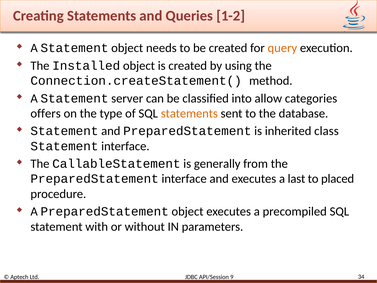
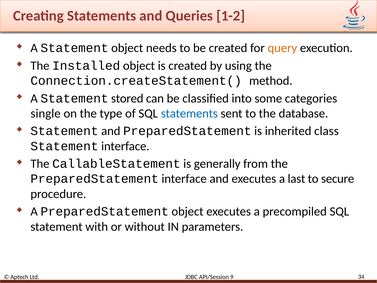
server: server -> stored (127, 98)
allow: allow -> some (268, 98)
offers: offers -> single (46, 113)
statements colour: orange -> blue (189, 113)
placed: placed -> secure (338, 179)
